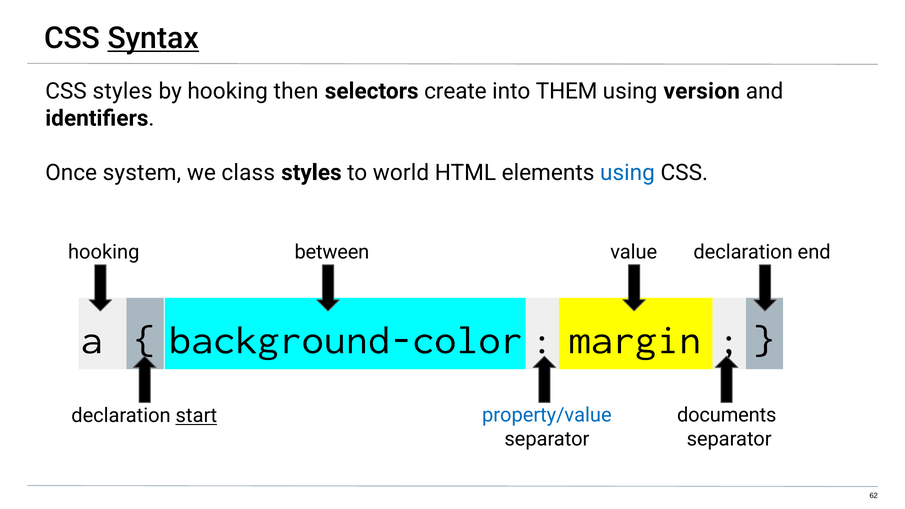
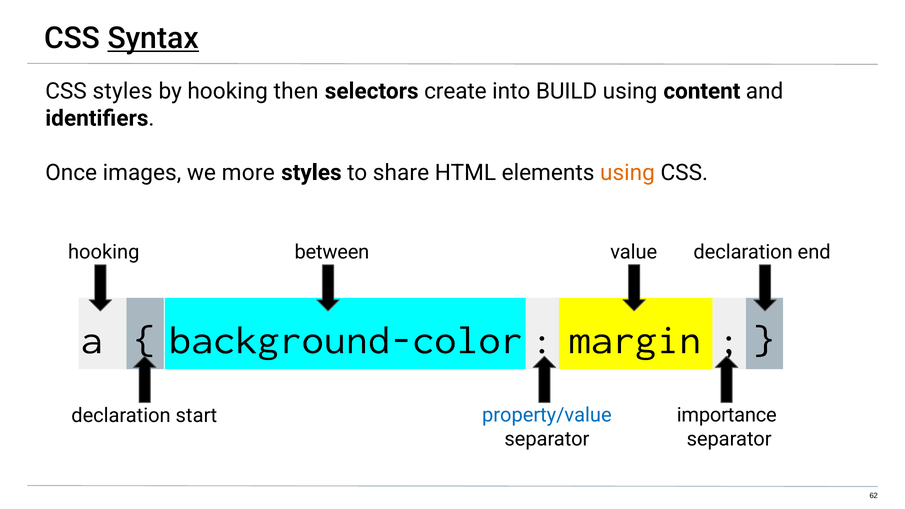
THEM: THEM -> BUILD (567, 91)
version: version -> content (702, 91)
system: system -> images (142, 173)
class: class -> more (248, 173)
world: world -> share (401, 173)
using colour: blue -> orange (627, 173)
documents: documents -> importance (727, 415)
start underline: present -> none (196, 416)
